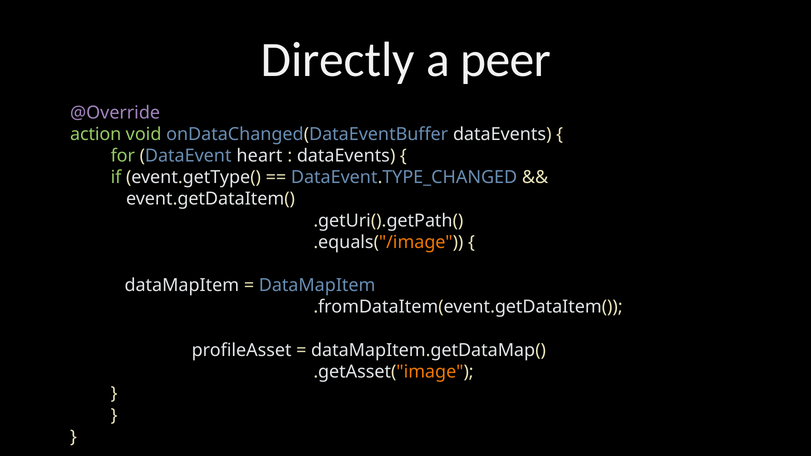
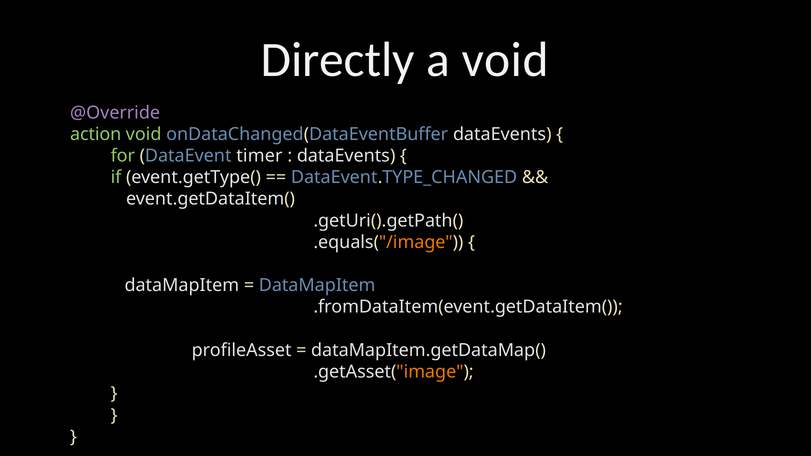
a peer: peer -> void (505, 60)
heart: heart -> timer (259, 156)
